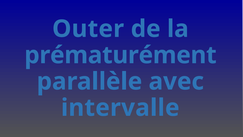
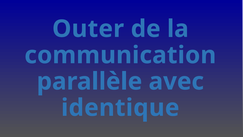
prématurément: prématurément -> communication (120, 55)
intervalle: intervalle -> identique (120, 108)
